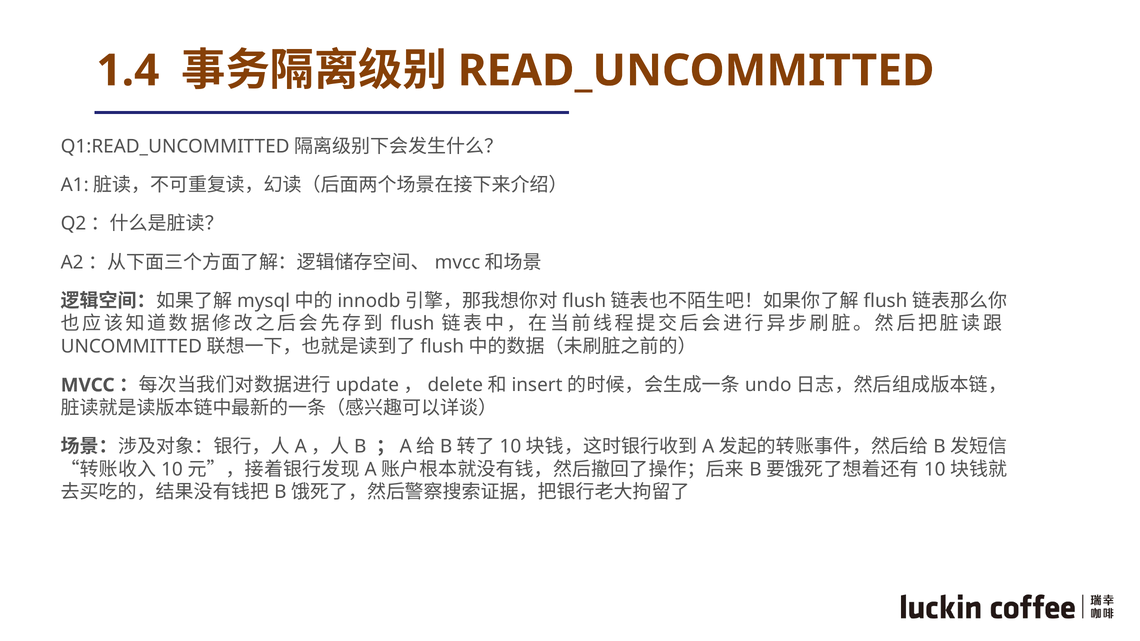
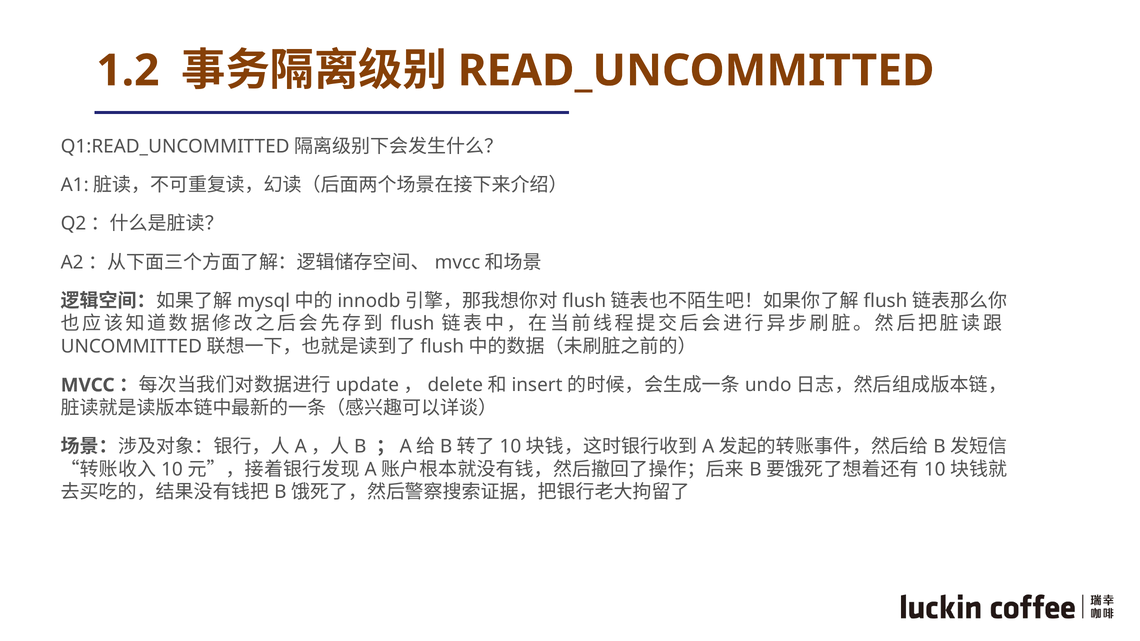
1.4: 1.4 -> 1.2 (128, 71)
